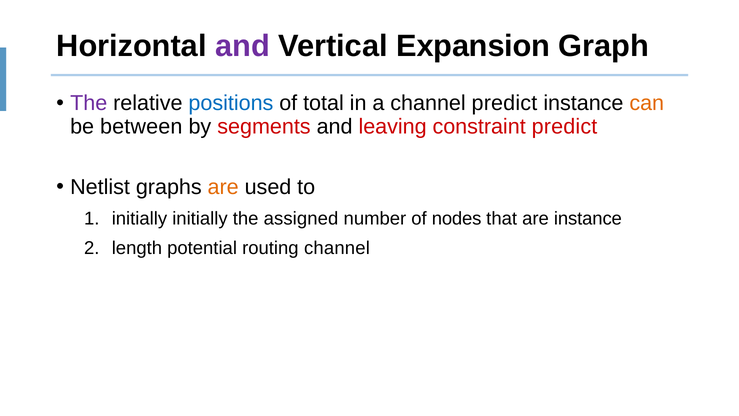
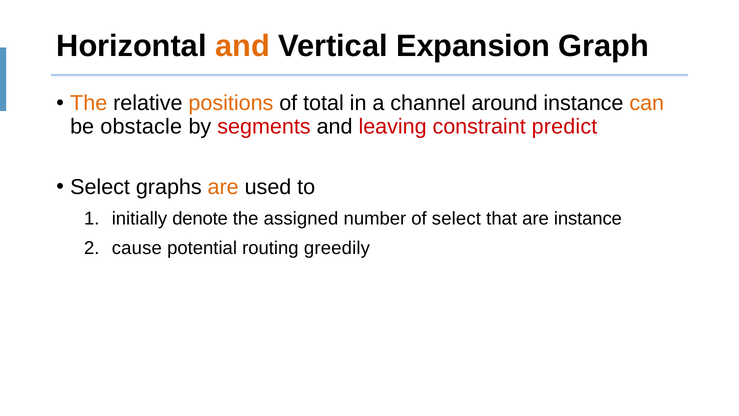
and colour: purple -> orange (242, 46)
The colour: purple -> orange (89, 103)
positions colour: blue -> orange (231, 103)
channel predict: predict -> around (505, 103)
between: between -> obstacle (141, 126)
Netlist: Netlist -> Select (100, 187)
initially initially: initially -> denote (200, 218)
of nodes: nodes -> select (456, 218)
length: length -> cause (137, 248)
routing channel: channel -> greedily (337, 248)
